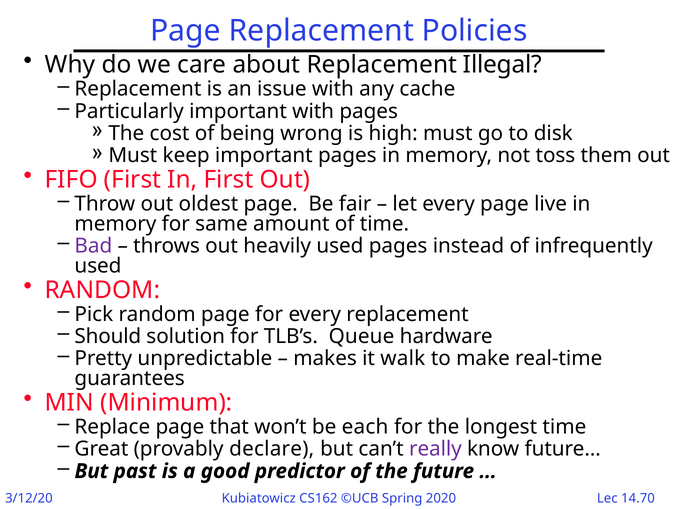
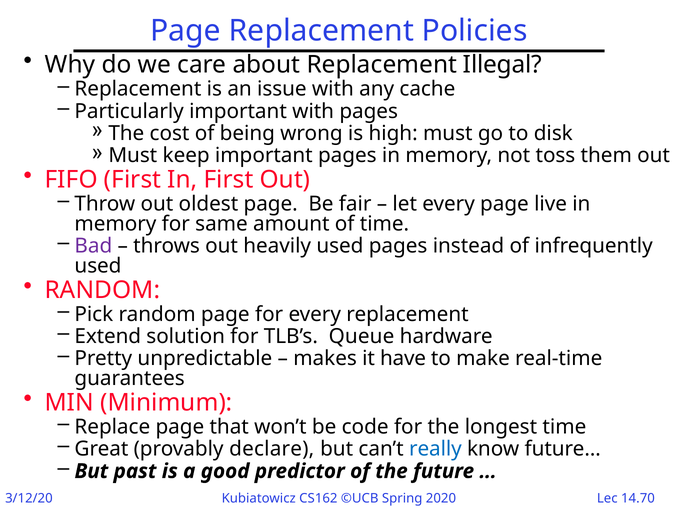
Should: Should -> Extend (108, 336)
walk: walk -> have (403, 358)
each: each -> code (365, 426)
really colour: purple -> blue (435, 449)
